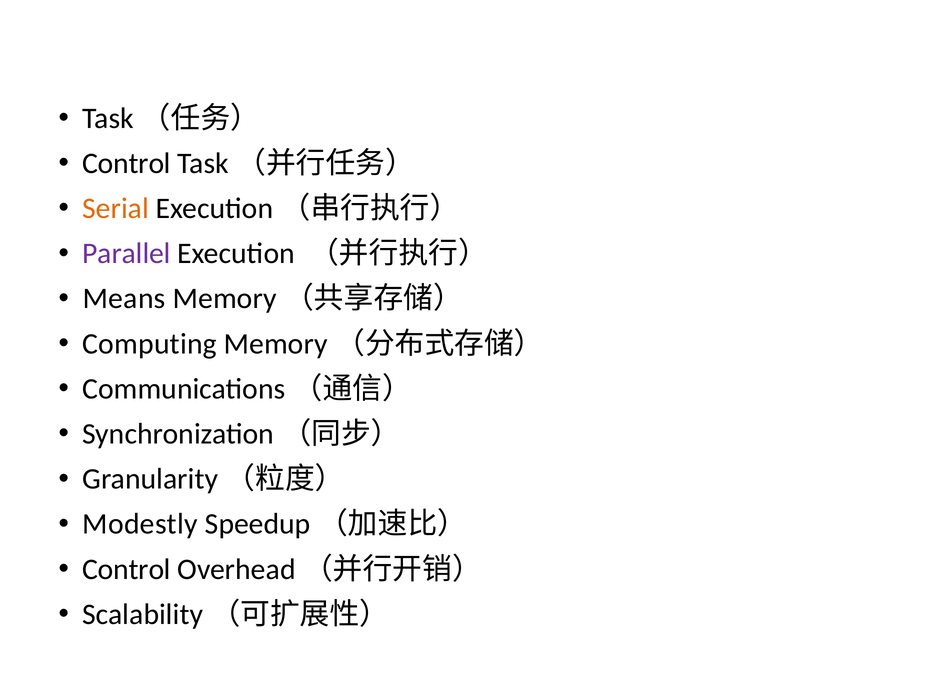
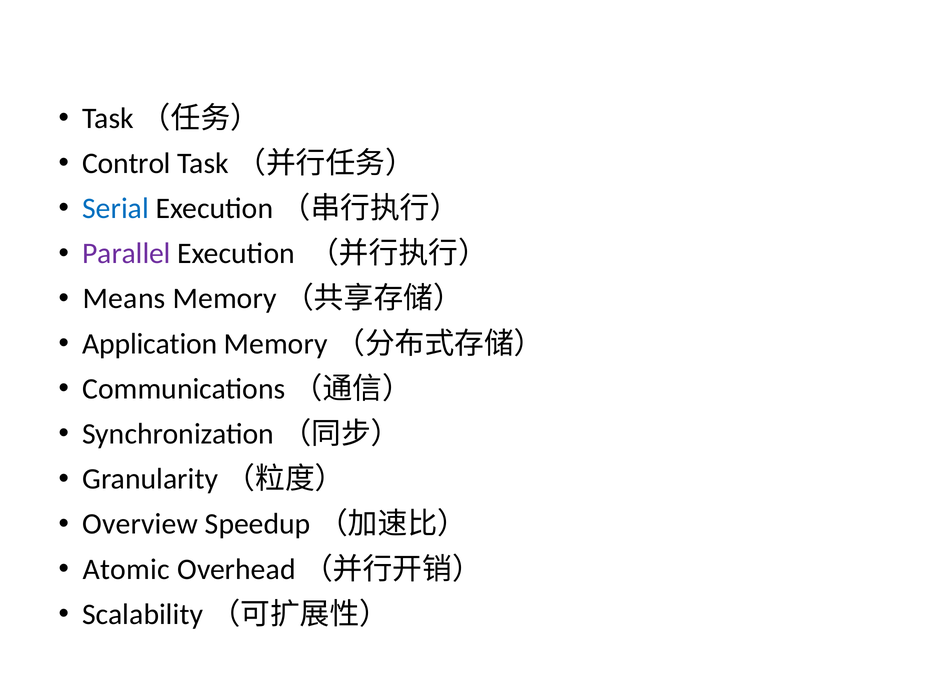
Serial colour: orange -> blue (116, 208)
Computing: Computing -> Application (150, 344)
Modestly: Modestly -> Overview (140, 524)
Control: Control -> Atomic (126, 569)
